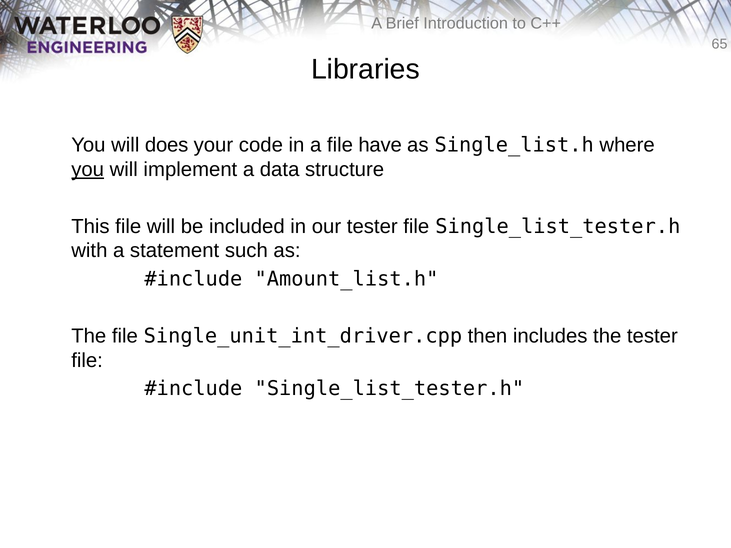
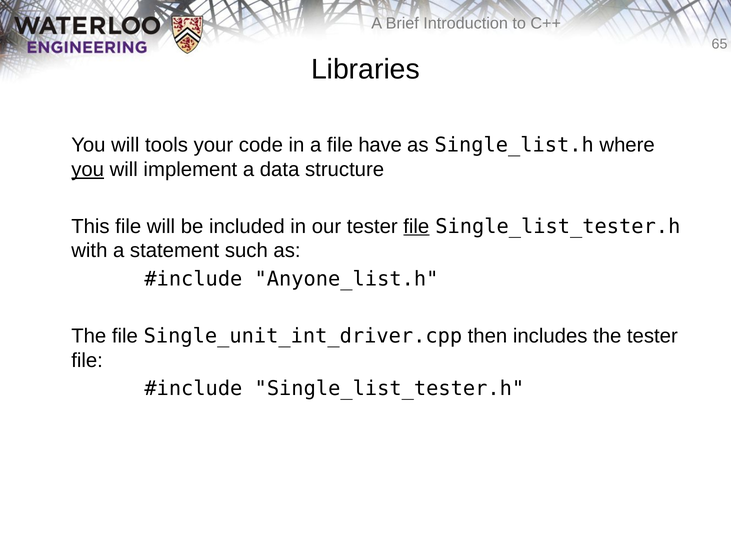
does: does -> tools (167, 145)
file underline: none -> present (416, 226)
Amount_list.h: Amount_list.h -> Anyone_list.h (346, 279)
